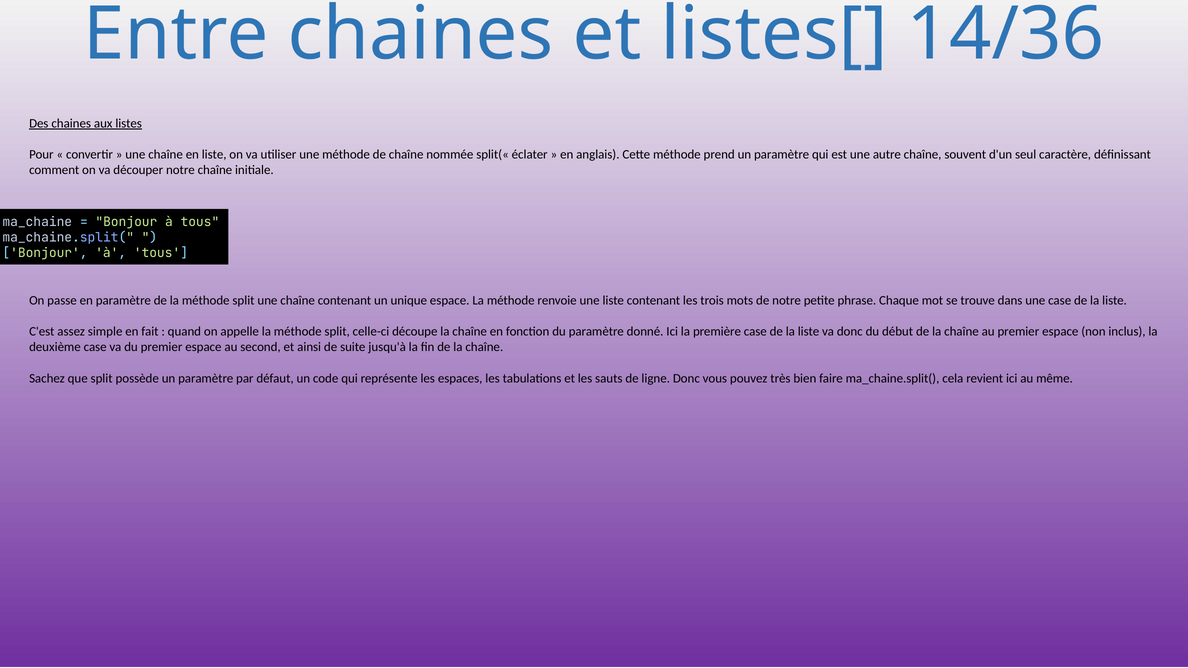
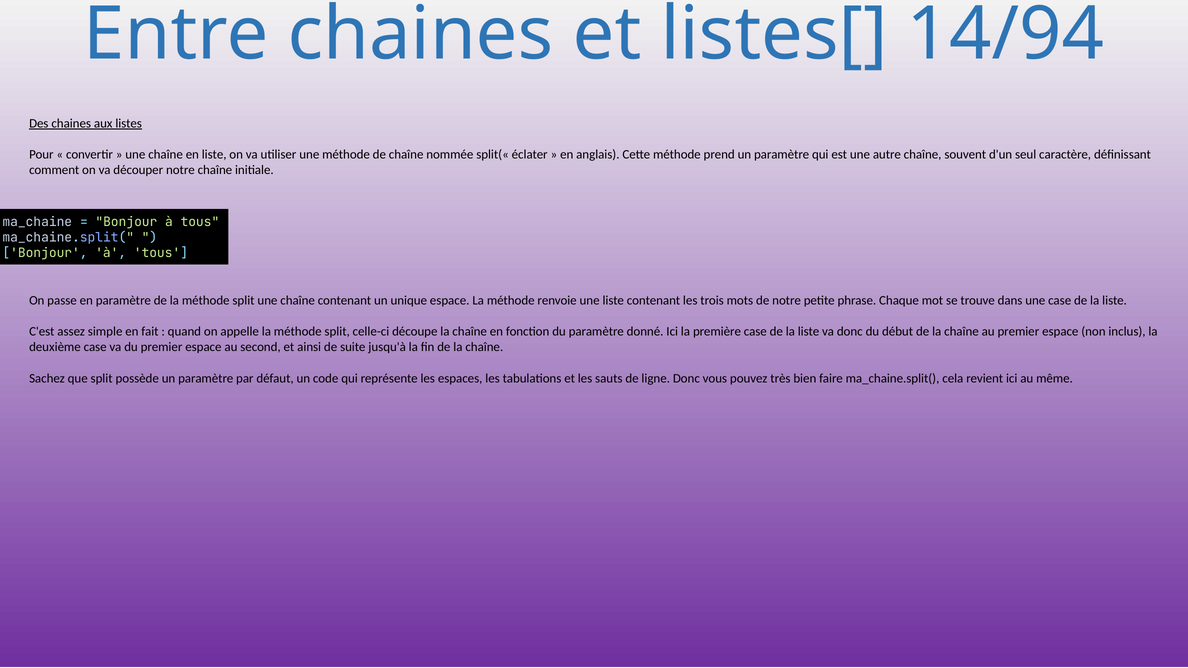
14/36: 14/36 -> 14/94 (1006, 34)
